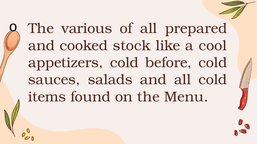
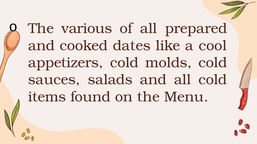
stock: stock -> dates (132, 46)
before: before -> molds (169, 63)
